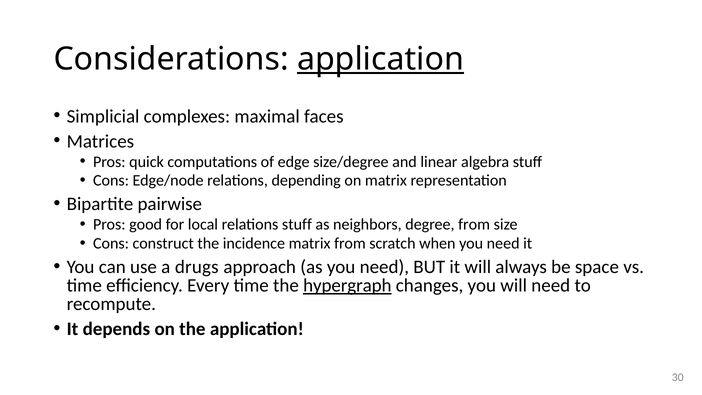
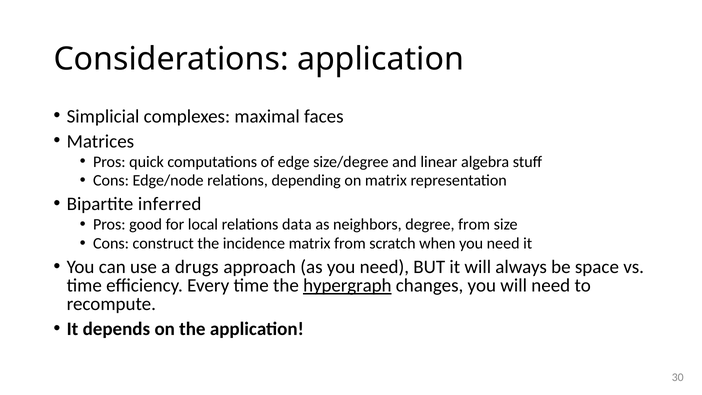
application underline: present -> none (381, 59)
pairwise: pairwise -> inferred (170, 204)
relations stuff: stuff -> data (297, 225)
